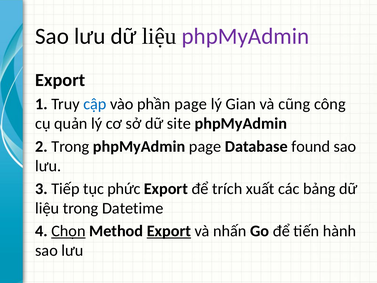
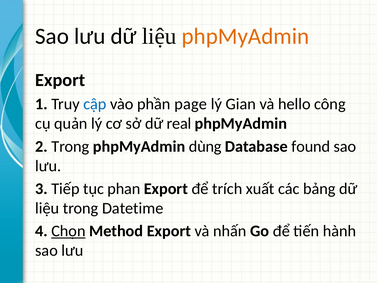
phpMyAdmin colour: purple -> orange (245, 36)
cũng: cũng -> hello (294, 104)
site: site -> real (179, 123)
phpMyAdmin page: page -> dùng (205, 146)
phức: phức -> phan (124, 189)
Export underline: present -> none (169, 231)
